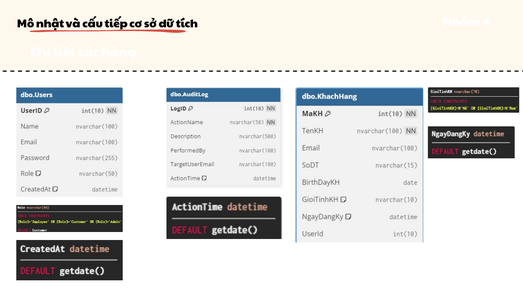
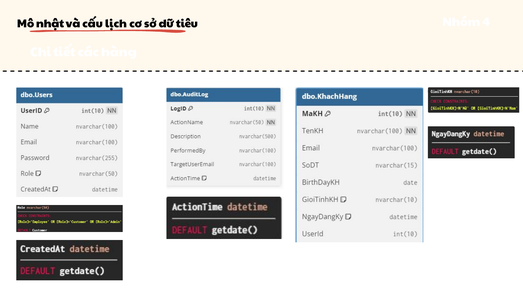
tiếp: tiếp -> lịch (116, 24)
tích: tích -> tiêu (187, 24)
